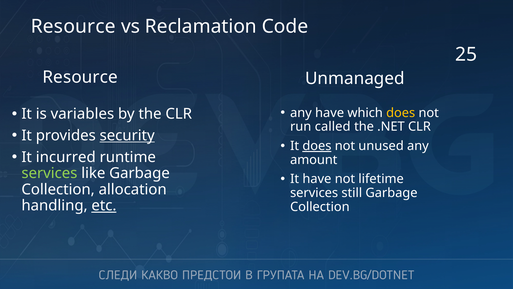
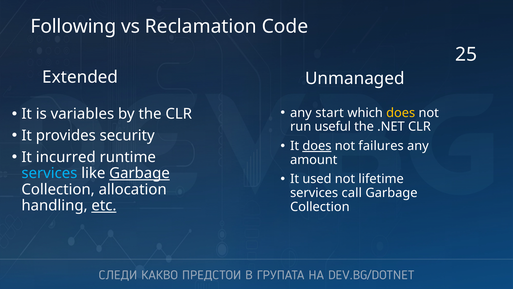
Resource: Resource -> Following (73, 26)
Resource: Resource -> Extended (80, 77)
any have: have -> start (330, 113)
called: called -> useful (333, 127)
security underline: present -> none (127, 135)
unused: unused -> failures (381, 146)
services colour: light green -> light blue (49, 173)
Garbage underline: none -> present (140, 173)
It have: have -> used (317, 179)
still: still -> call (352, 193)
